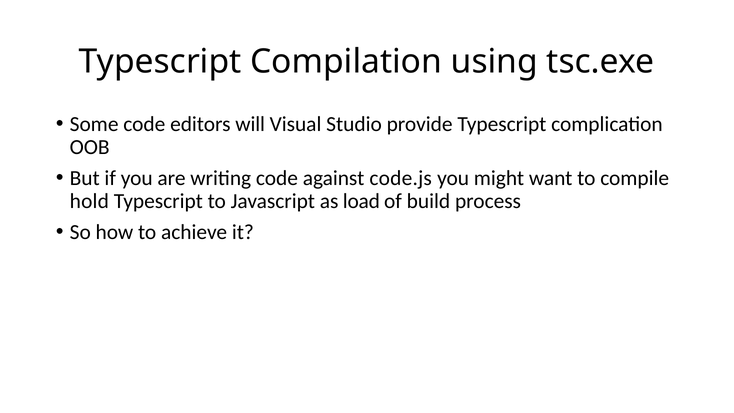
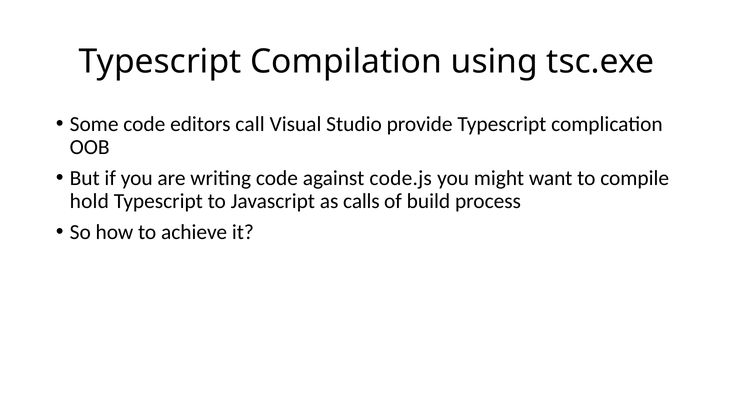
will: will -> call (250, 124)
load: load -> calls (361, 201)
